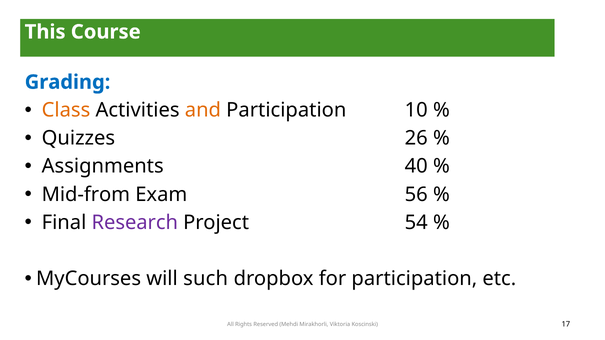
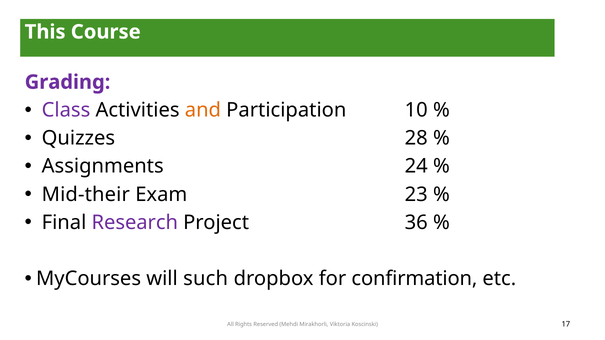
Grading colour: blue -> purple (68, 82)
Class colour: orange -> purple (66, 110)
26: 26 -> 28 (416, 138)
40: 40 -> 24 (416, 167)
Mid-from: Mid-from -> Mid-their (86, 195)
56: 56 -> 23 (416, 195)
54: 54 -> 36 (416, 223)
for participation: participation -> confirmation (414, 279)
